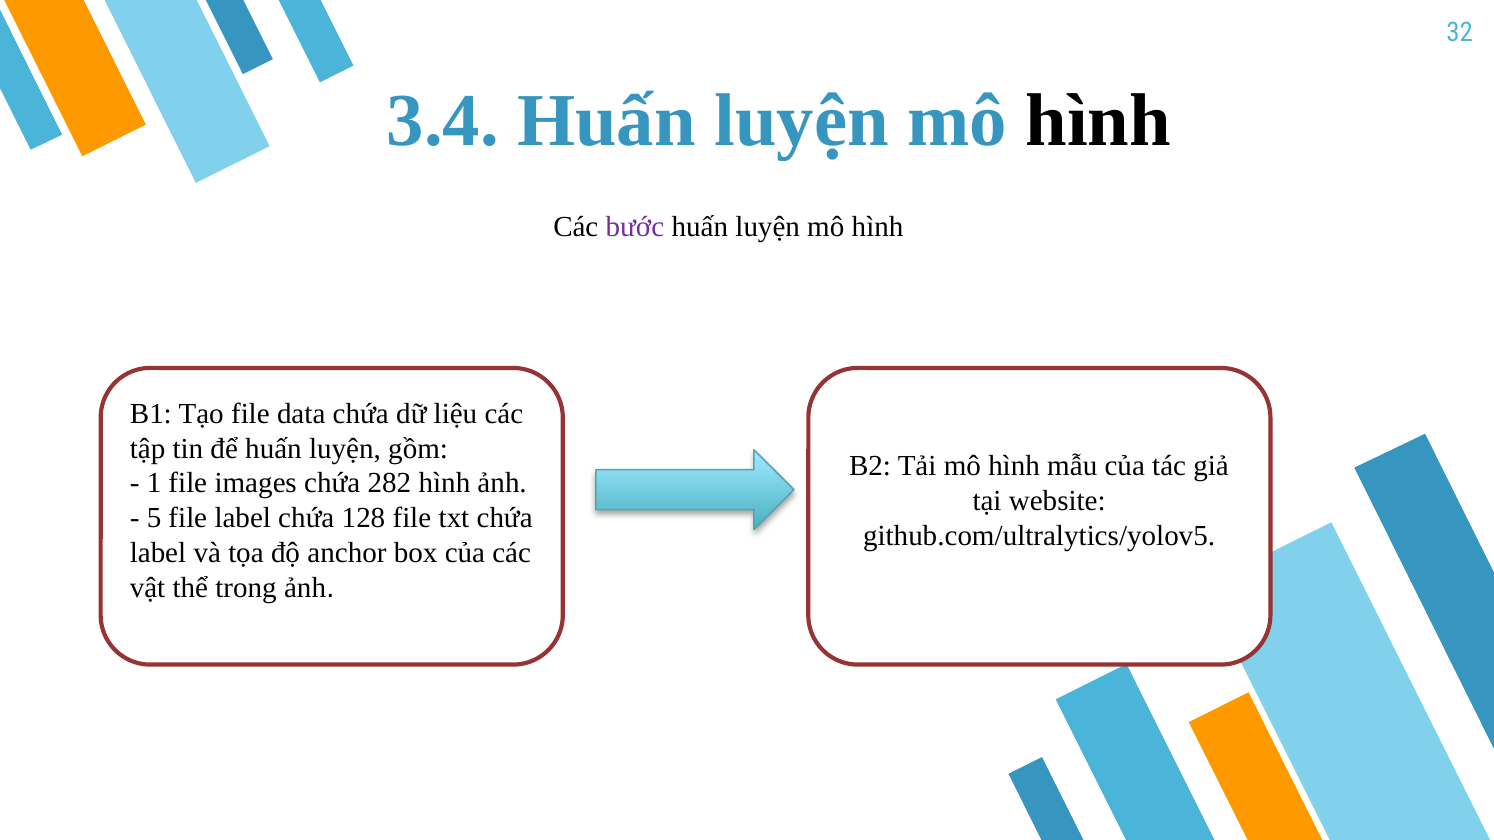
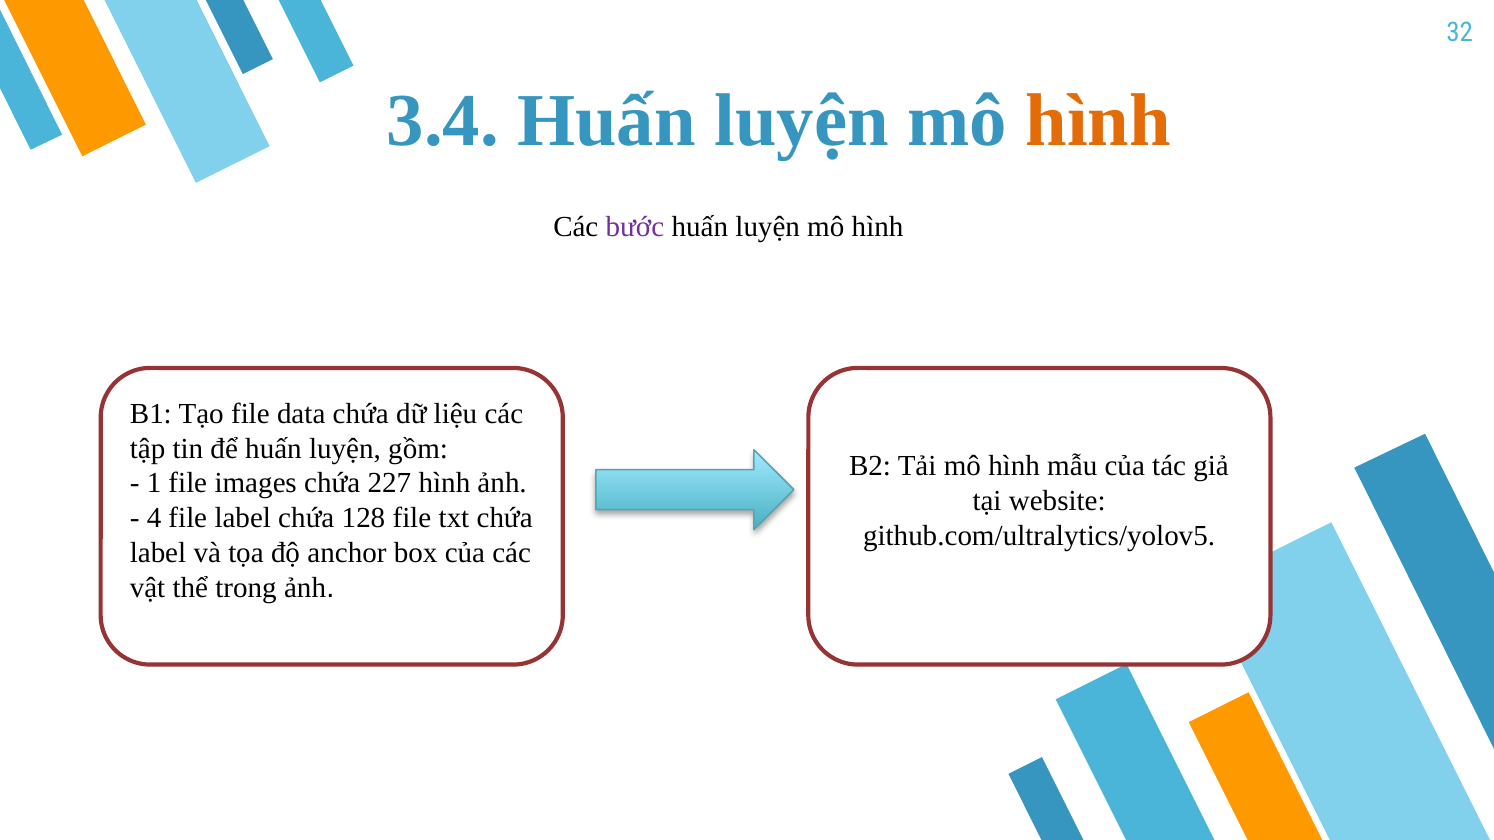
hình colour: black -> orange (1098, 121)
282: 282 -> 227 (389, 484)
5: 5 -> 4 (154, 518)
